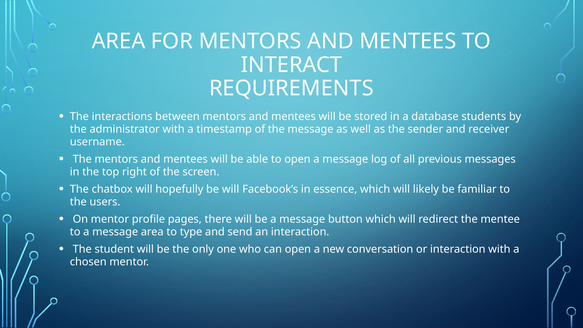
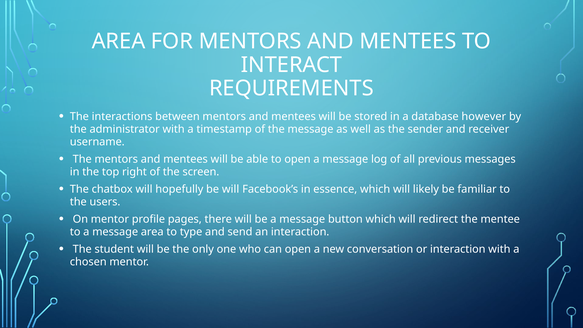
students: students -> however (484, 117)
